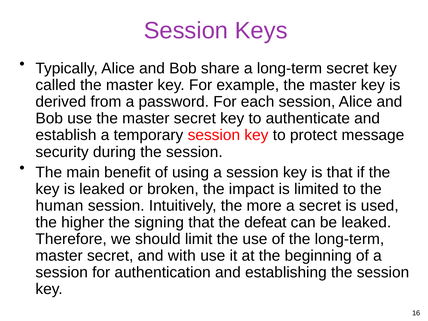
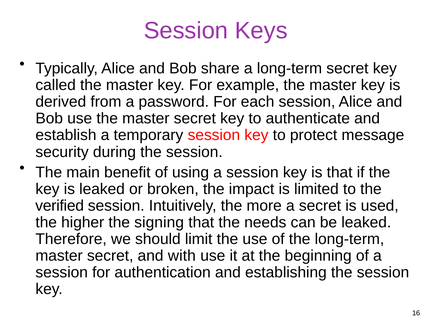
human: human -> verified (60, 206)
defeat: defeat -> needs (265, 222)
